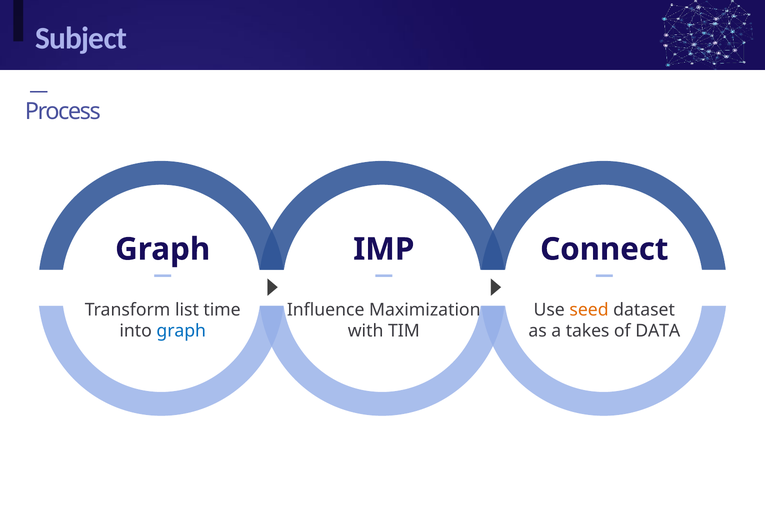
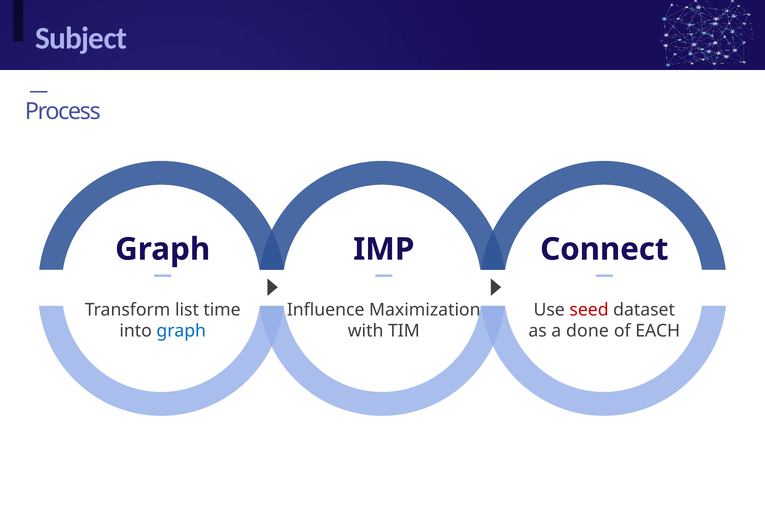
seed colour: orange -> red (589, 310)
takes: takes -> done (587, 331)
DATA: DATA -> EACH (658, 331)
